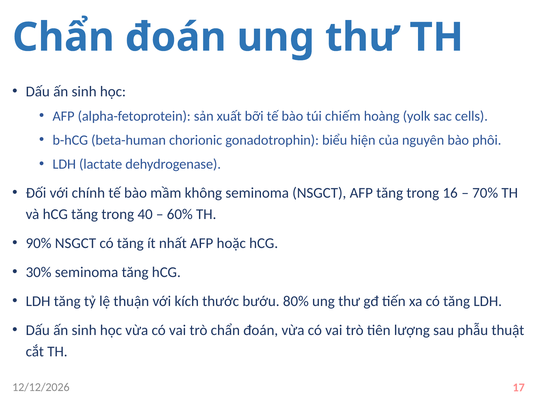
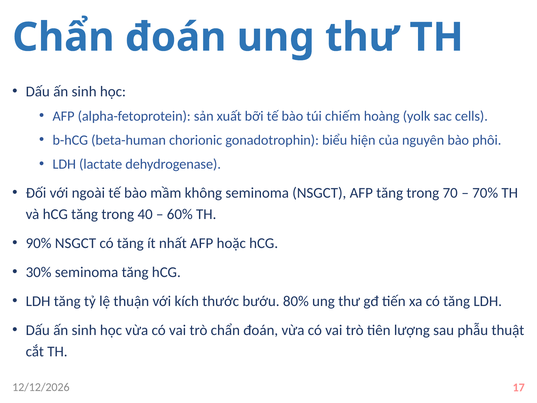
chính: chính -> ngoài (88, 193)
16: 16 -> 70 (450, 193)
